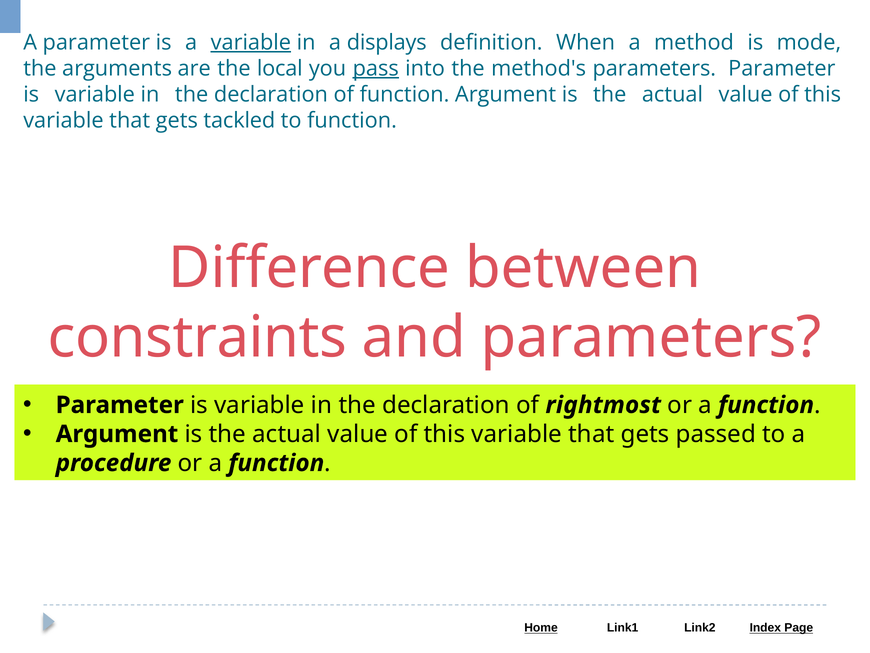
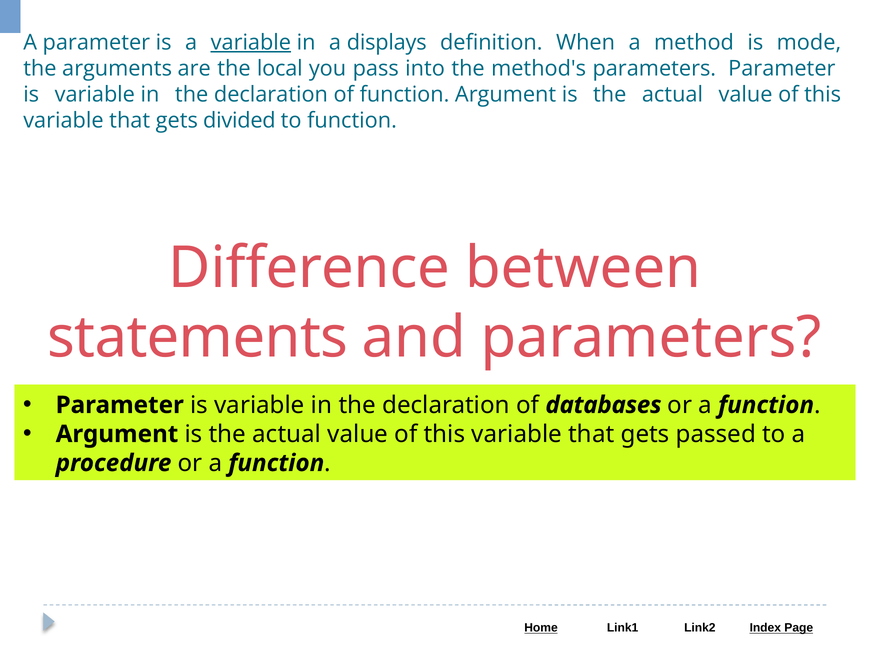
pass underline: present -> none (376, 68)
tackled: tackled -> divided (239, 121)
constraints: constraints -> statements (198, 337)
rightmost: rightmost -> databases (603, 405)
